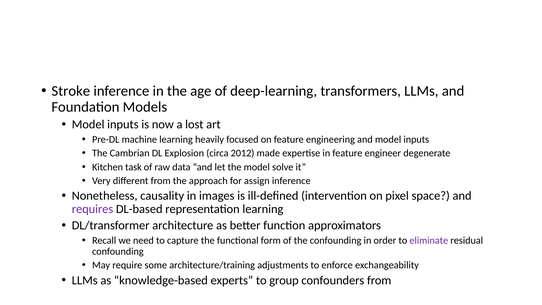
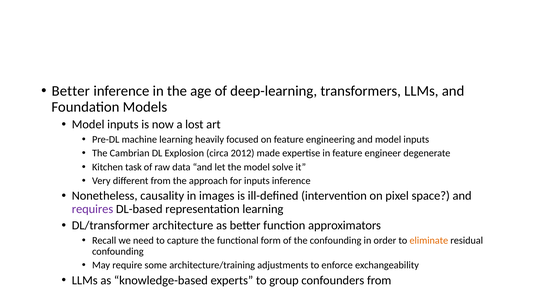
Stroke: Stroke -> Better (71, 91)
for assign: assign -> inputs (257, 181)
eliminate colour: purple -> orange (429, 240)
